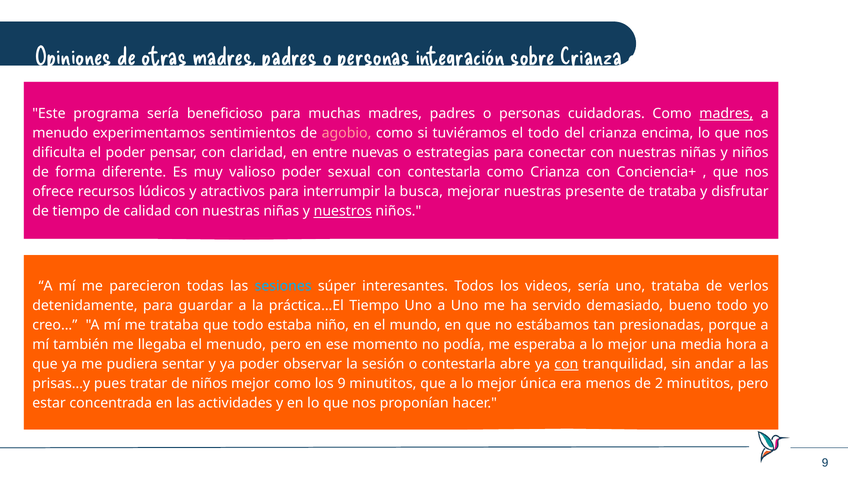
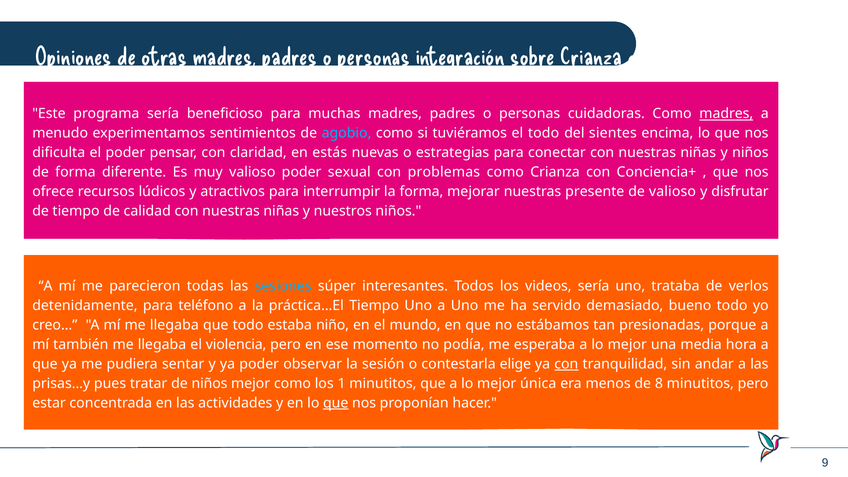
agobio colour: pink -> light blue (347, 133)
del crianza: crianza -> sientes (613, 133)
entre: entre -> estás (330, 153)
con contestarla: contestarla -> problemas (444, 172)
la busca: busca -> forma (421, 192)
de trataba: trataba -> valioso (672, 192)
nuestros underline: present -> none (343, 211)
guardar: guardar -> teléfono (206, 306)
mí me trataba: trataba -> llegaba (174, 325)
el menudo: menudo -> violencia (236, 345)
abre: abre -> elige (515, 364)
los 9: 9 -> 1 (342, 384)
2: 2 -> 8 (659, 384)
que underline: none -> present (336, 403)
